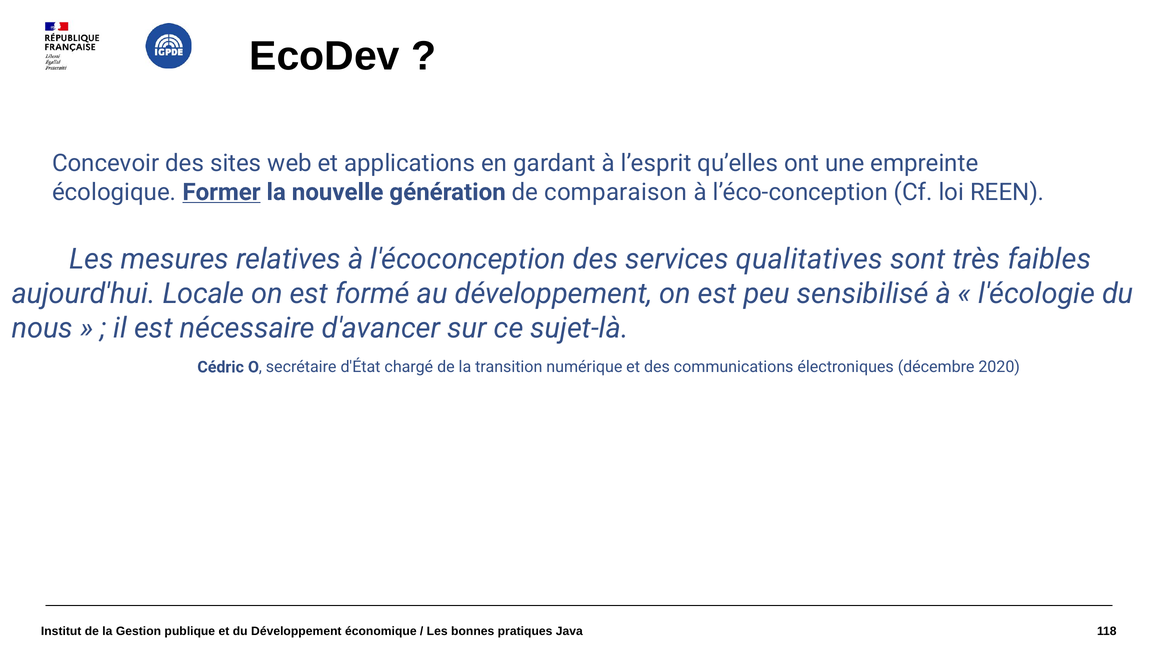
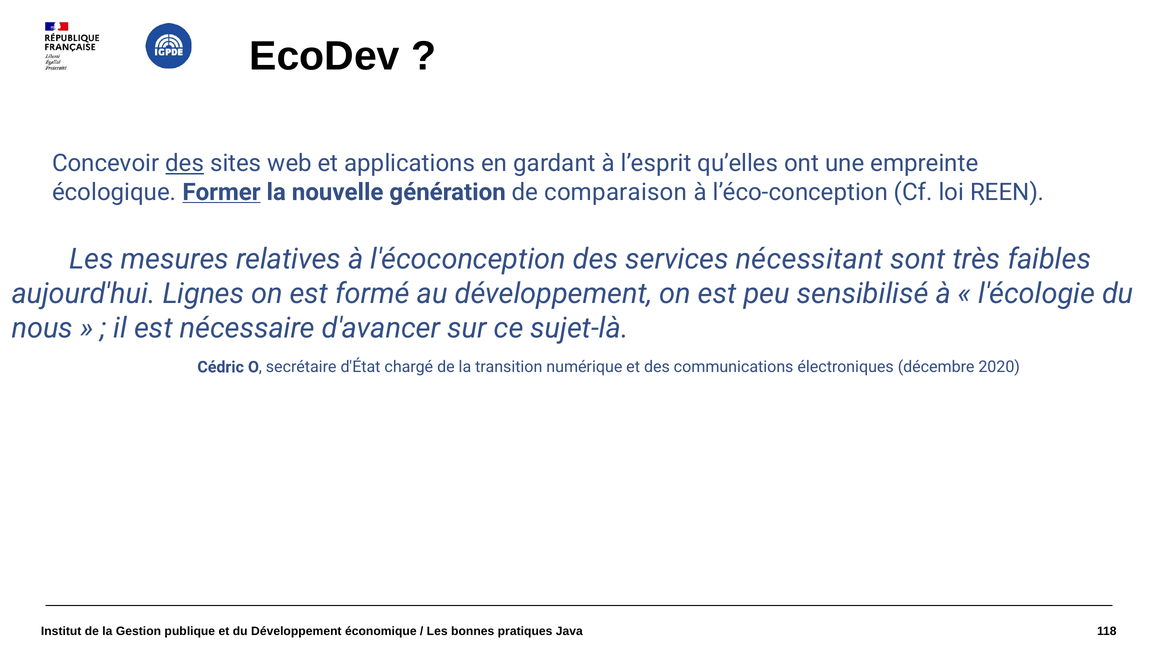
des underline: none -> present (185, 163)
qualitatives: qualitatives -> nécessitant (809, 259)
Locale: Locale -> Lignes (203, 294)
